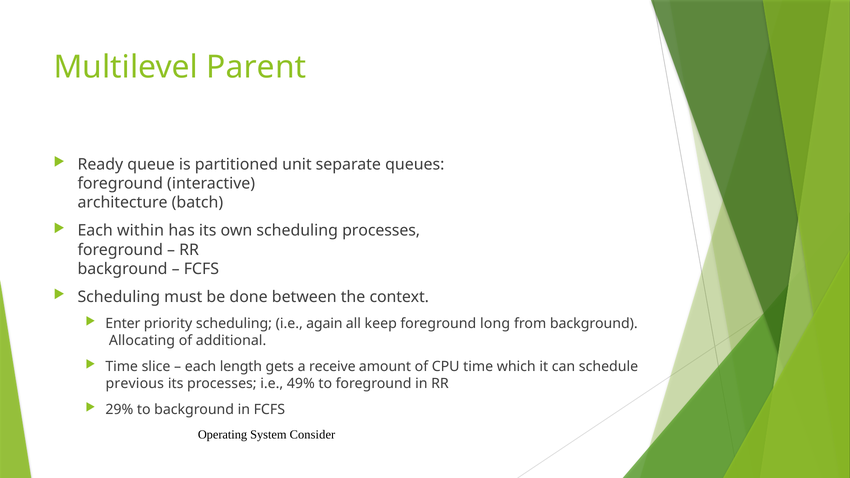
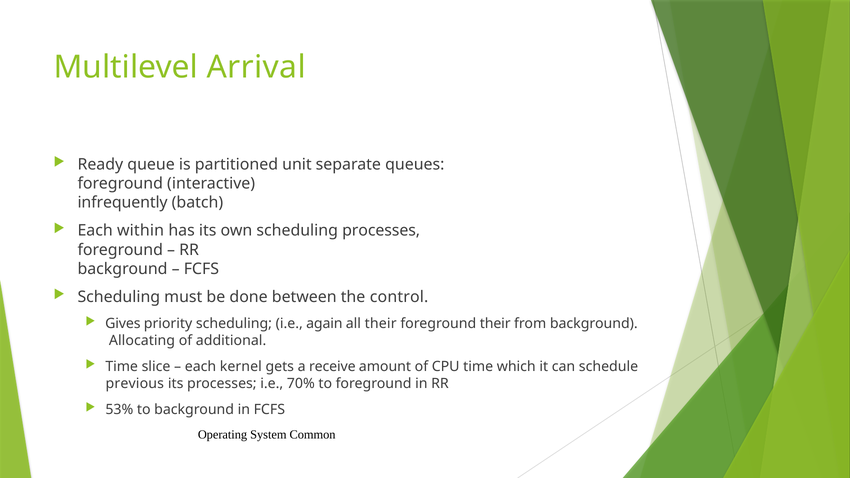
Parent: Parent -> Arrival (256, 67)
architecture: architecture -> infrequently (123, 203)
context: context -> control (399, 297)
Enter: Enter -> Gives (123, 324)
all keep: keep -> their (381, 324)
foreground long: long -> their (495, 324)
length: length -> kernel (241, 367)
49%: 49% -> 70% (301, 384)
29%: 29% -> 53% (119, 409)
Consider: Consider -> Common (313, 435)
